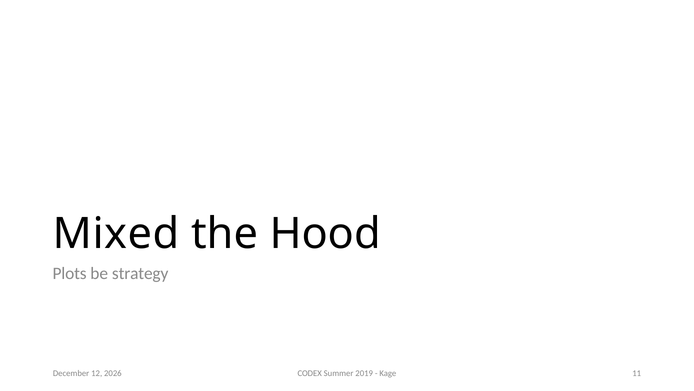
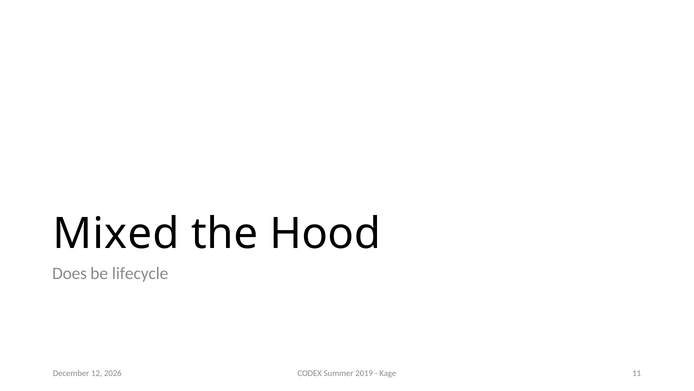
Plots: Plots -> Does (70, 273)
strategy: strategy -> lifecycle (140, 273)
